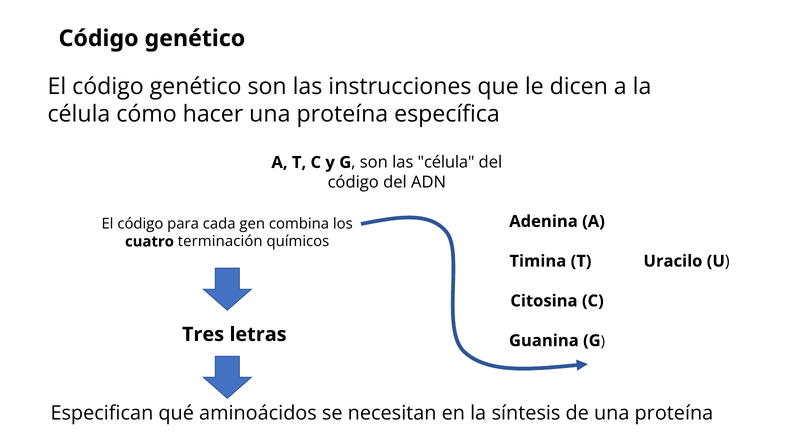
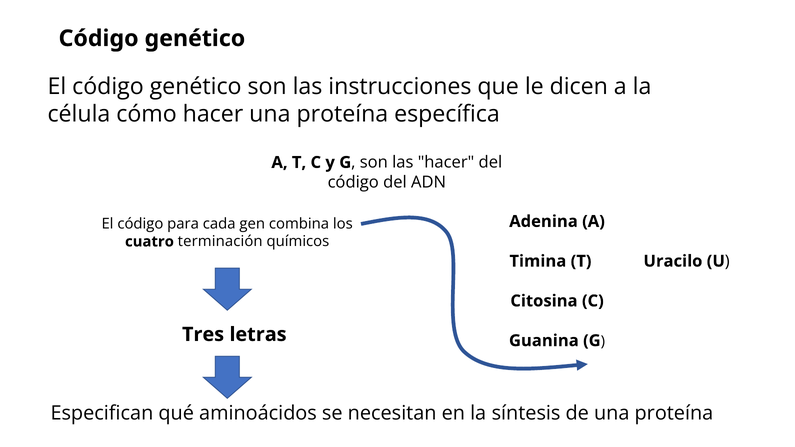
las célula: célula -> hacer (446, 162)
